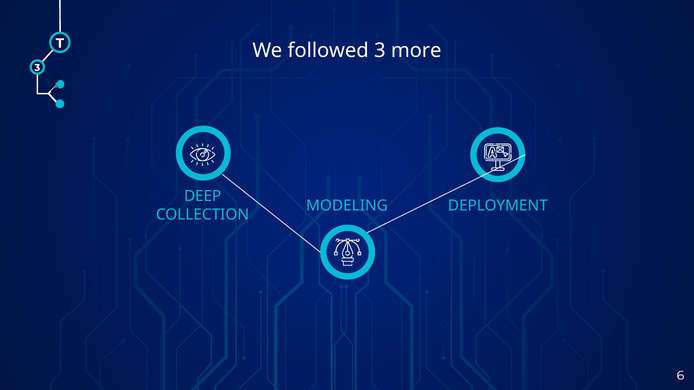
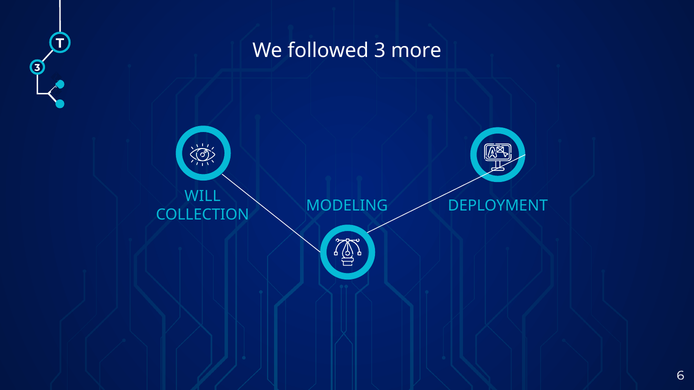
DEEP: DEEP -> WILL (202, 196)
